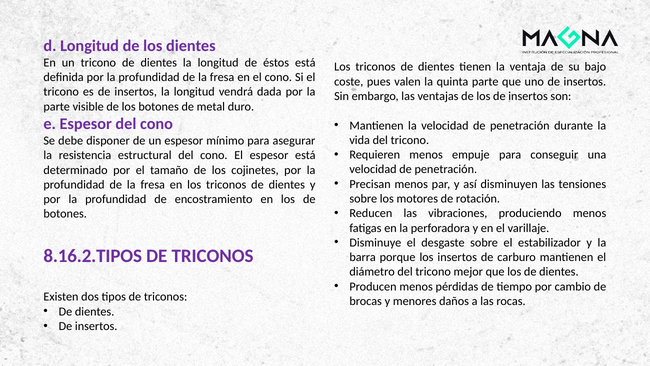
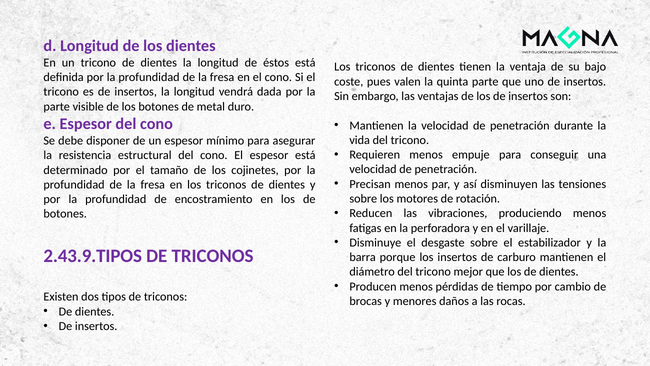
8.16.2.TIPOS: 8.16.2.TIPOS -> 2.43.9.TIPOS (93, 256)
